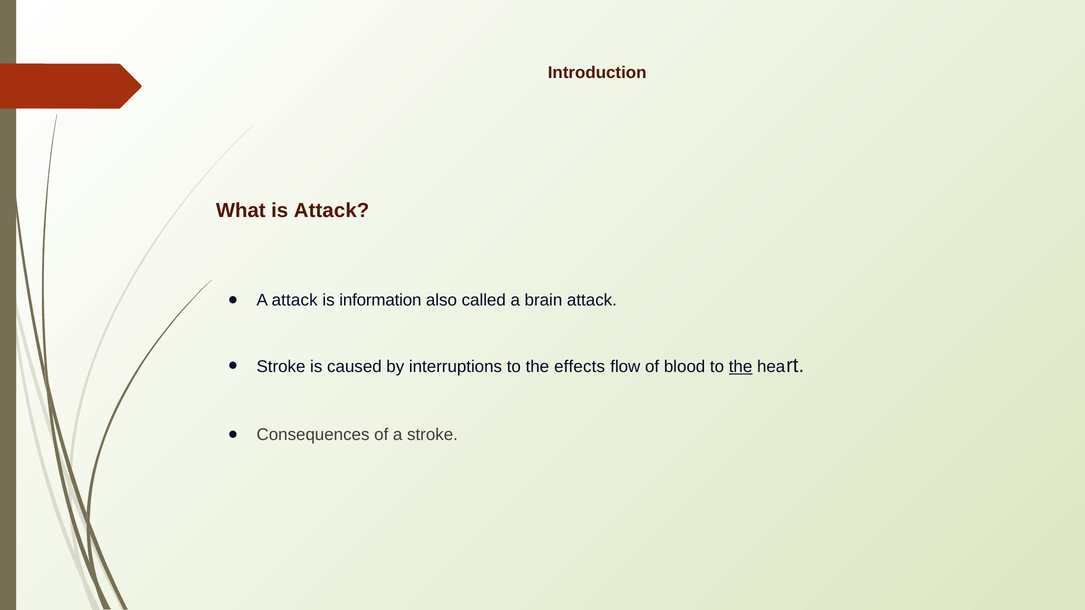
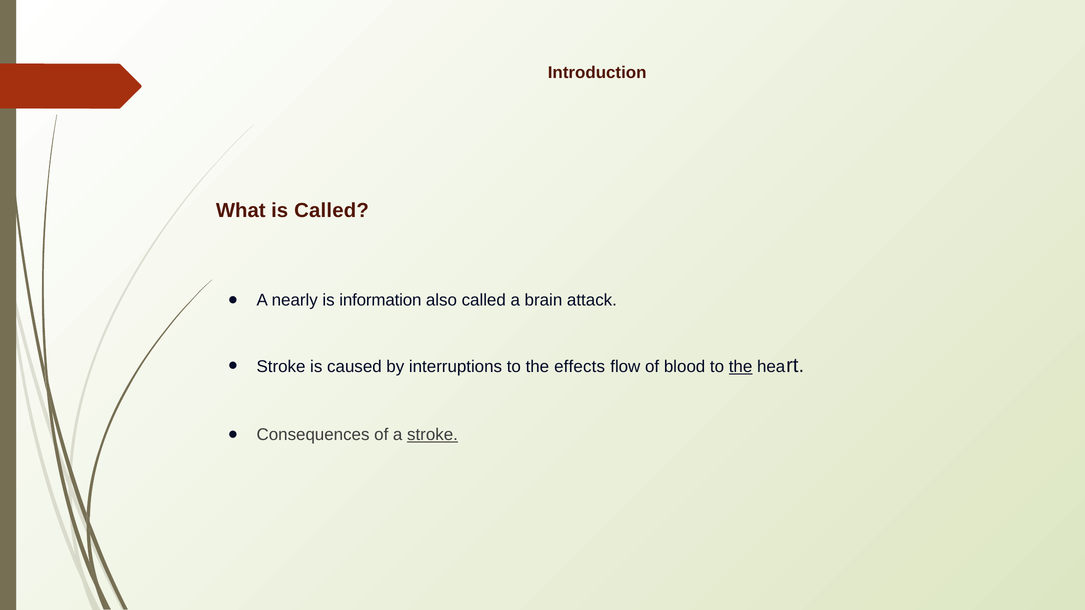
is Attack: Attack -> Called (331, 211)
A attack: attack -> nearly (295, 300)
stroke underline: none -> present (432, 435)
